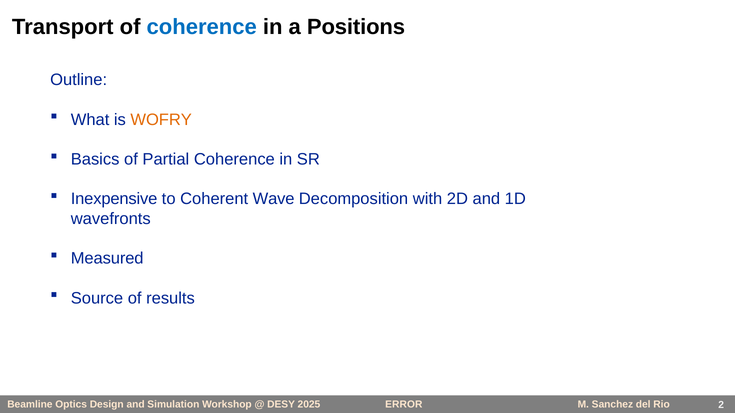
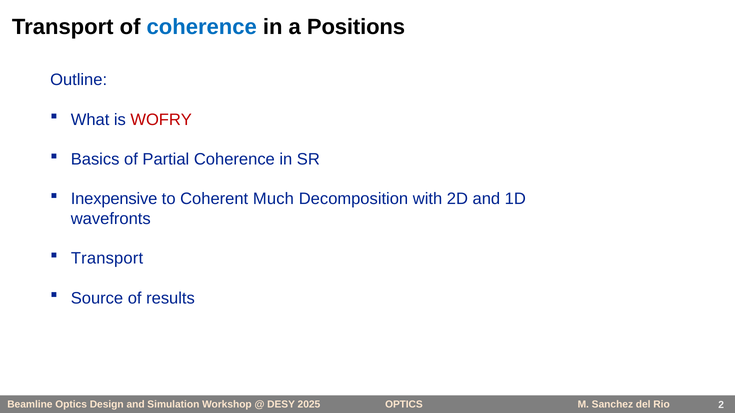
WOFRY colour: orange -> red (161, 120)
Wave: Wave -> Much (273, 199)
Measured: Measured -> Transport (107, 259)
ERROR: ERROR -> OPTICS (404, 405)
